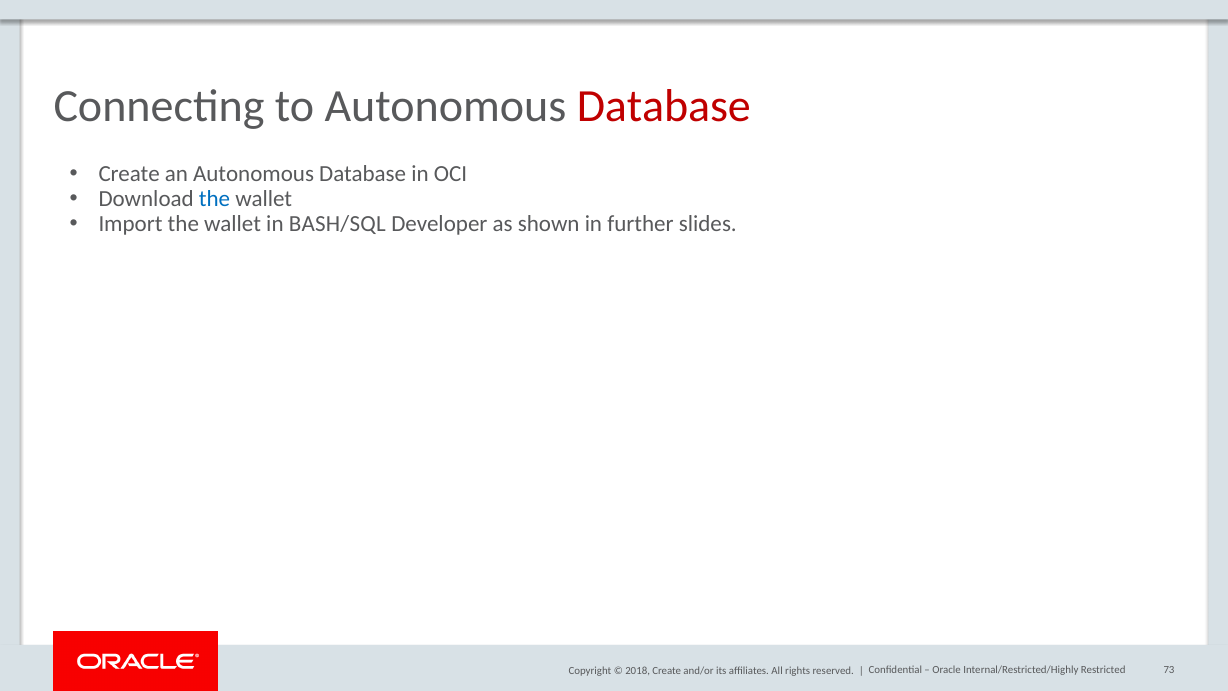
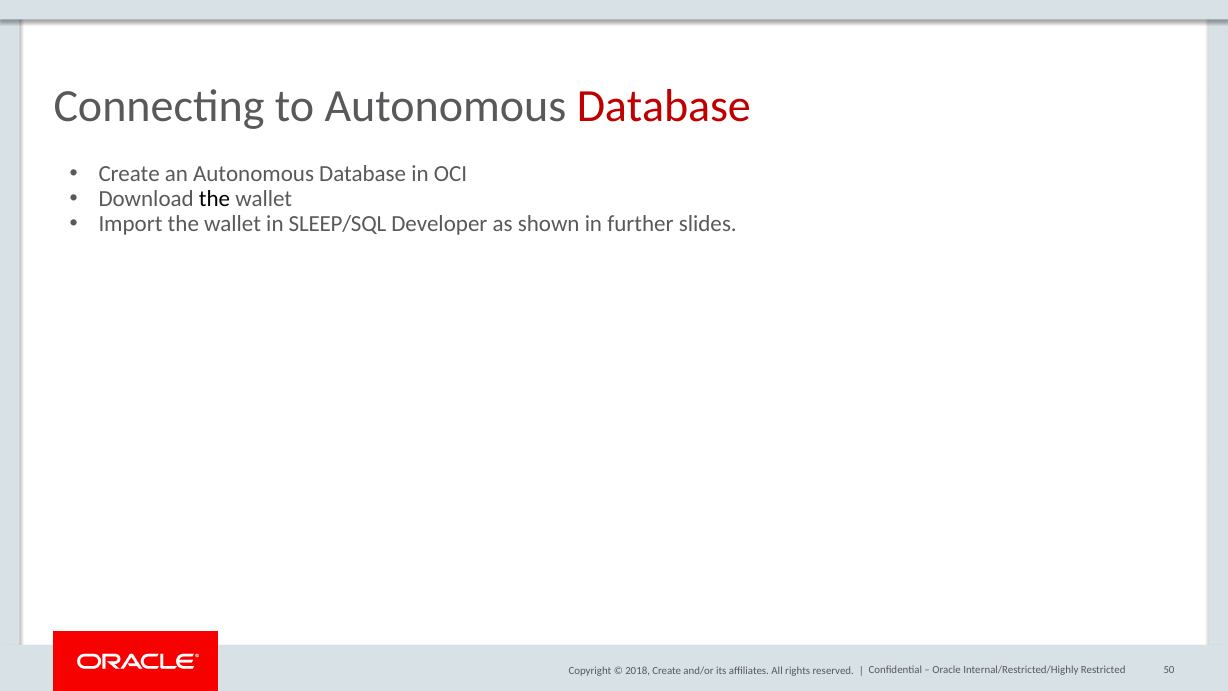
the colour: blue -> black (215, 199)
BASH/SQL: BASH/SQL -> SLEEP/SQL (338, 224)
73: 73 -> 50 (1169, 670)
